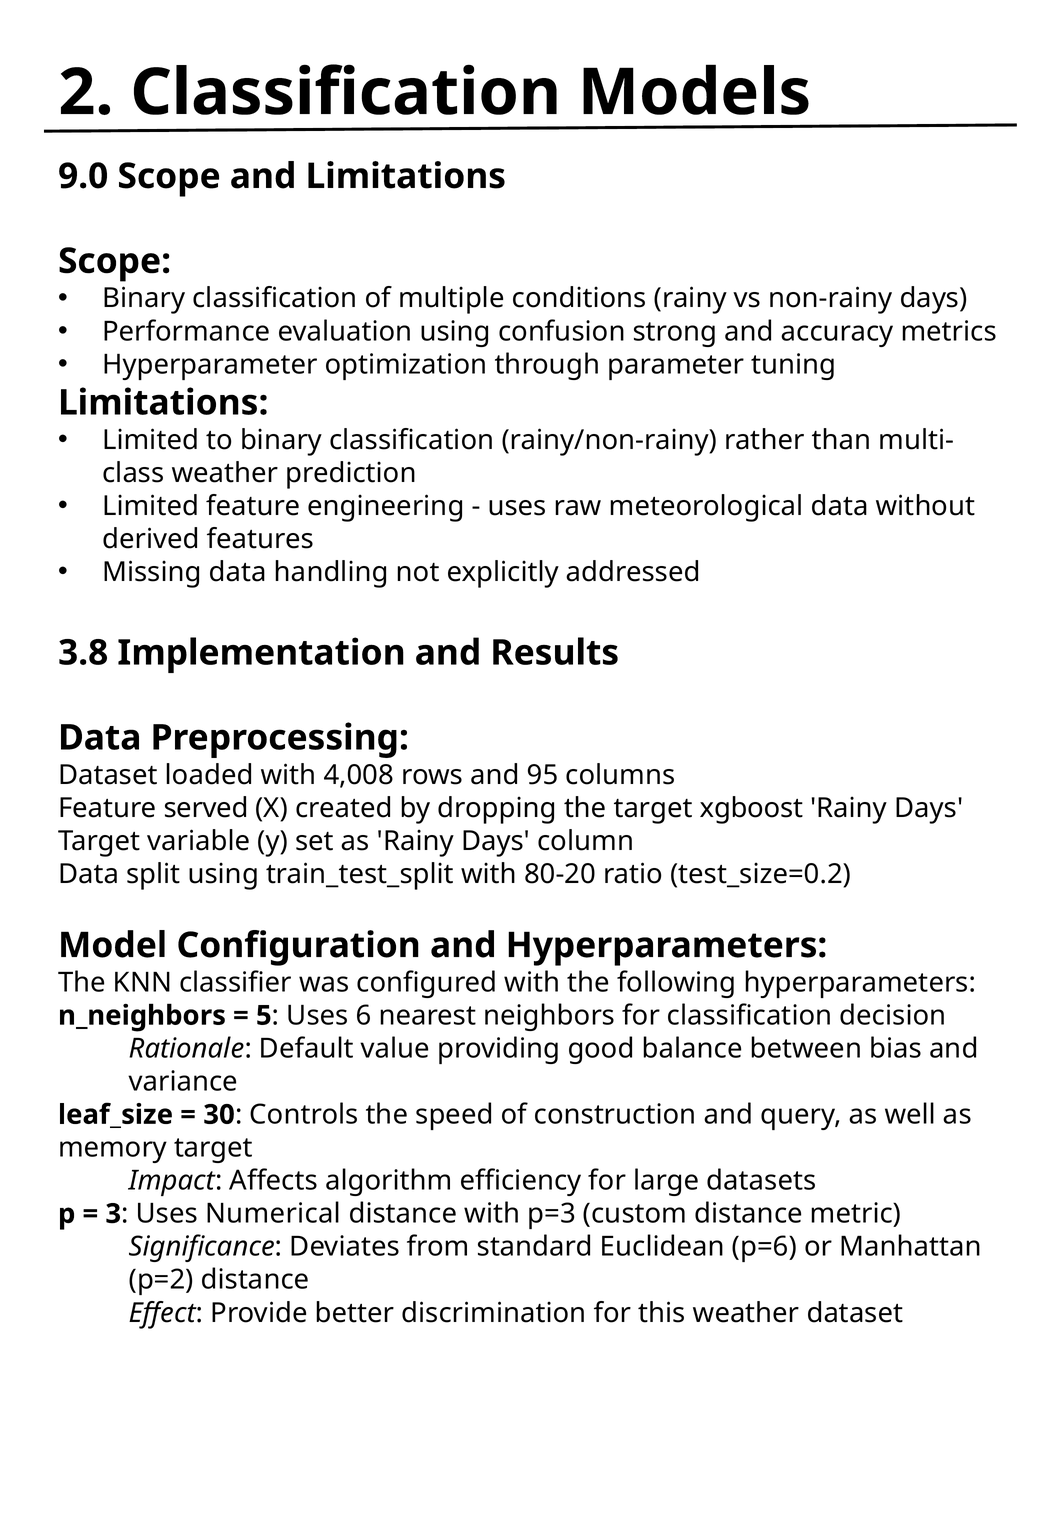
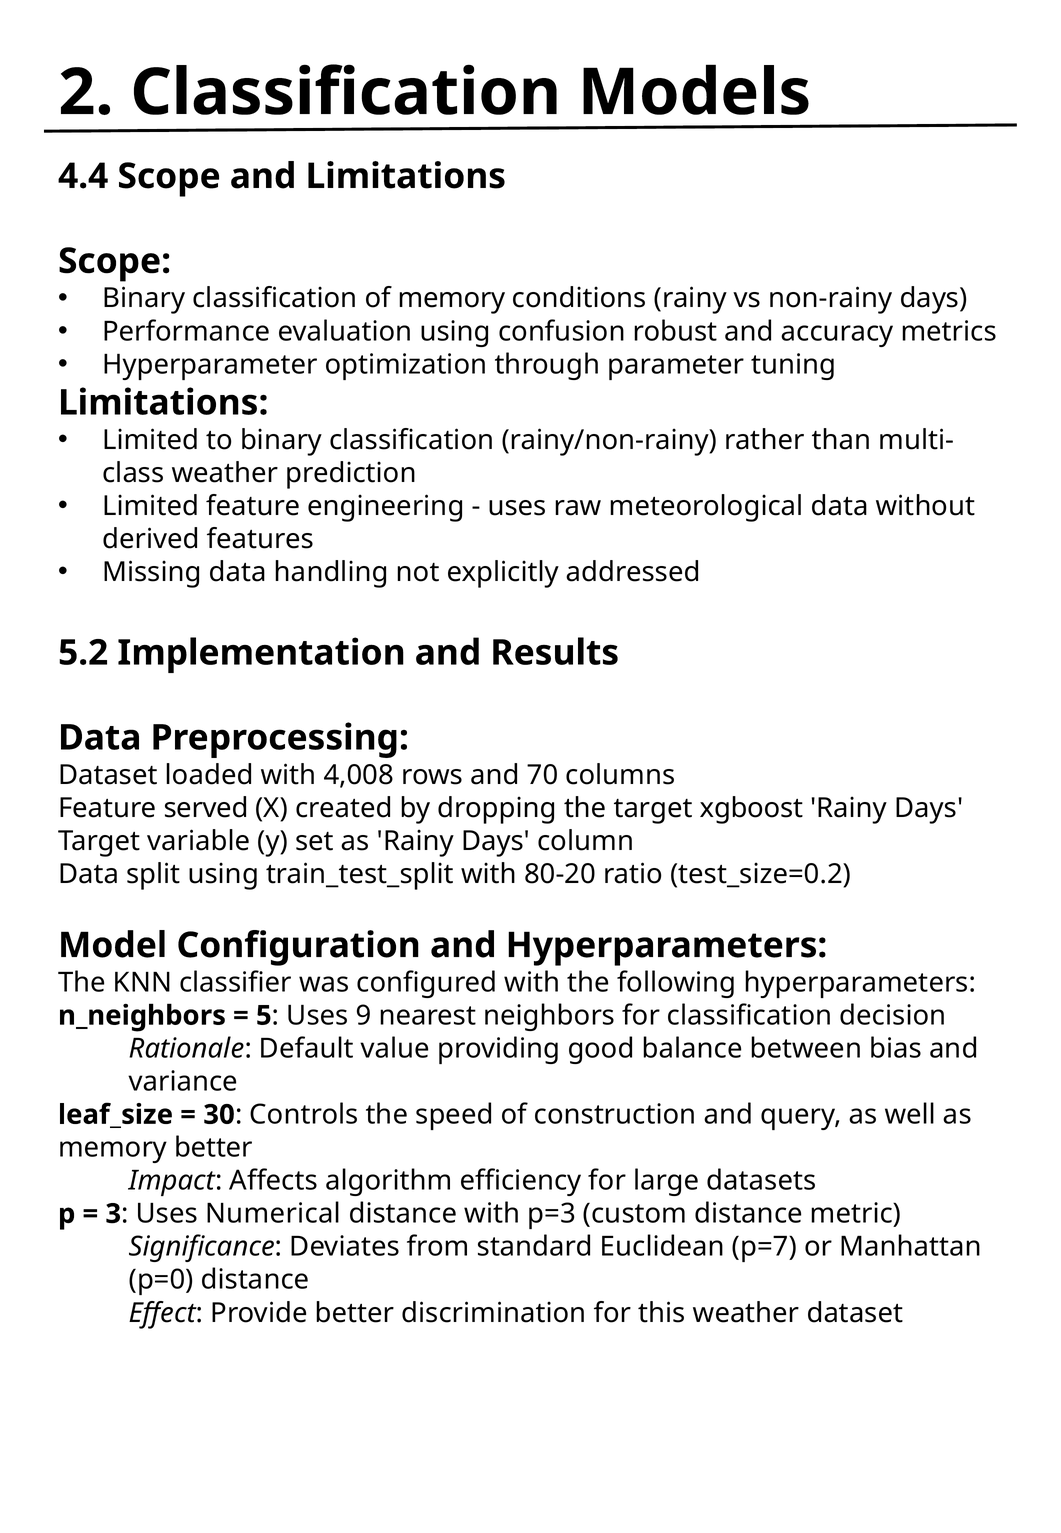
9.0: 9.0 -> 4.4 (83, 176)
of multiple: multiple -> memory (452, 298)
strong: strong -> robust (675, 331)
3.8: 3.8 -> 5.2 (83, 653)
95: 95 -> 70 (543, 775)
6: 6 -> 9 (363, 1015)
memory target: target -> better (213, 1147)
p=6: p=6 -> p=7 (764, 1247)
p=2: p=2 -> p=0 (161, 1280)
